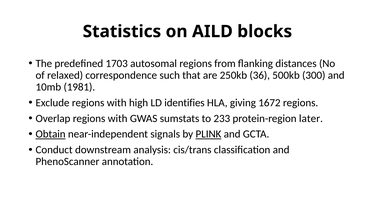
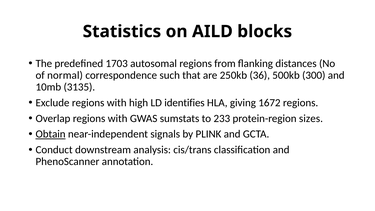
relaxed: relaxed -> normal (65, 75)
1981: 1981 -> 3135 (79, 87)
later: later -> sizes (311, 118)
PLINK underline: present -> none (208, 134)
